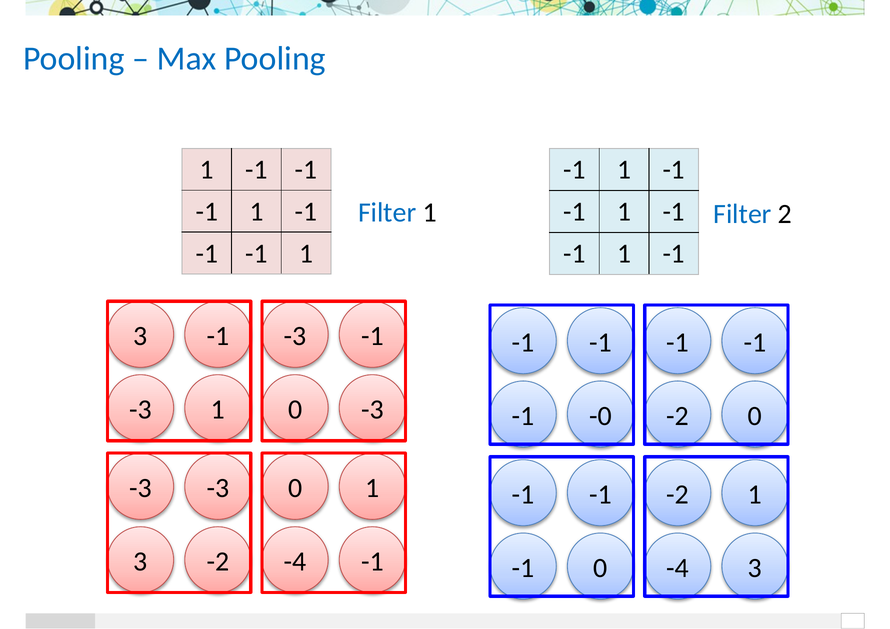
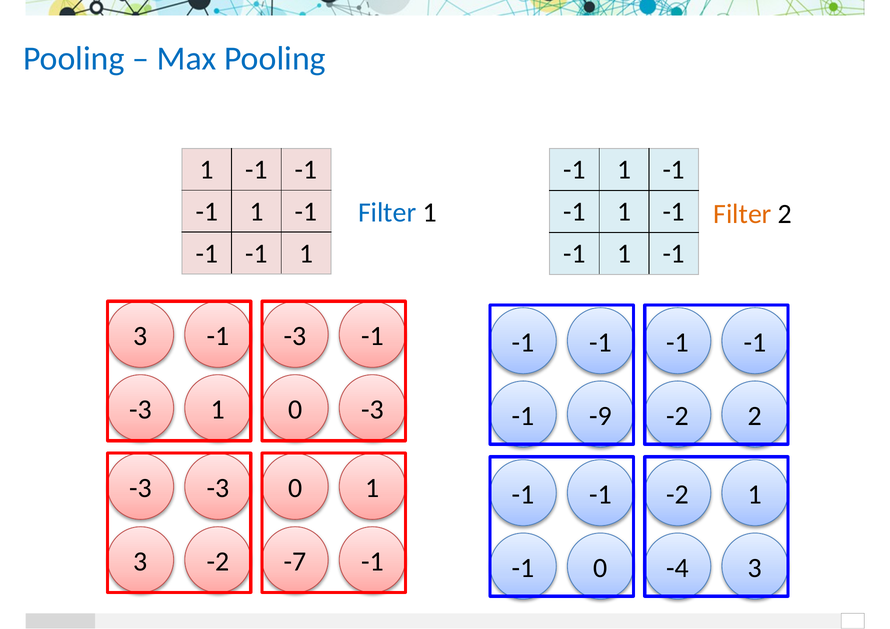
Filter colour: blue -> orange (742, 214)
-0: -0 -> -9 (600, 416)
-2 0: 0 -> 2 (755, 416)
-2 -4: -4 -> -7 (295, 562)
